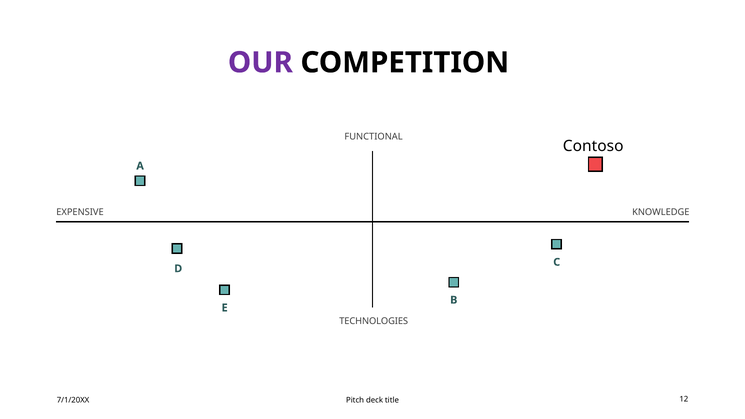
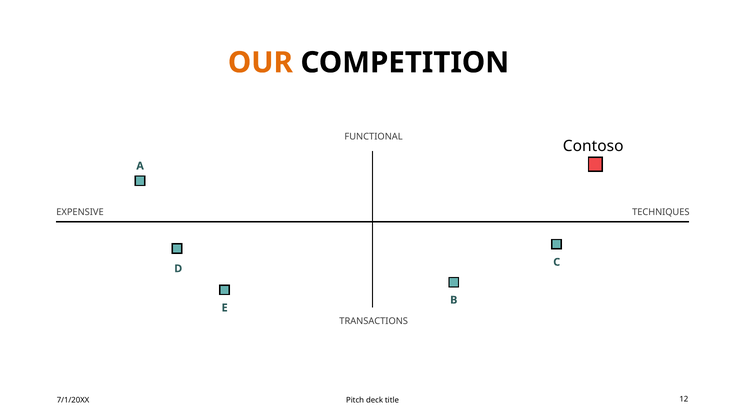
OUR colour: purple -> orange (260, 63)
KNOWLEDGE: KNOWLEDGE -> TECHNIQUES (661, 212)
TECHNOLOGIES: TECHNOLOGIES -> TRANSACTIONS (374, 321)
